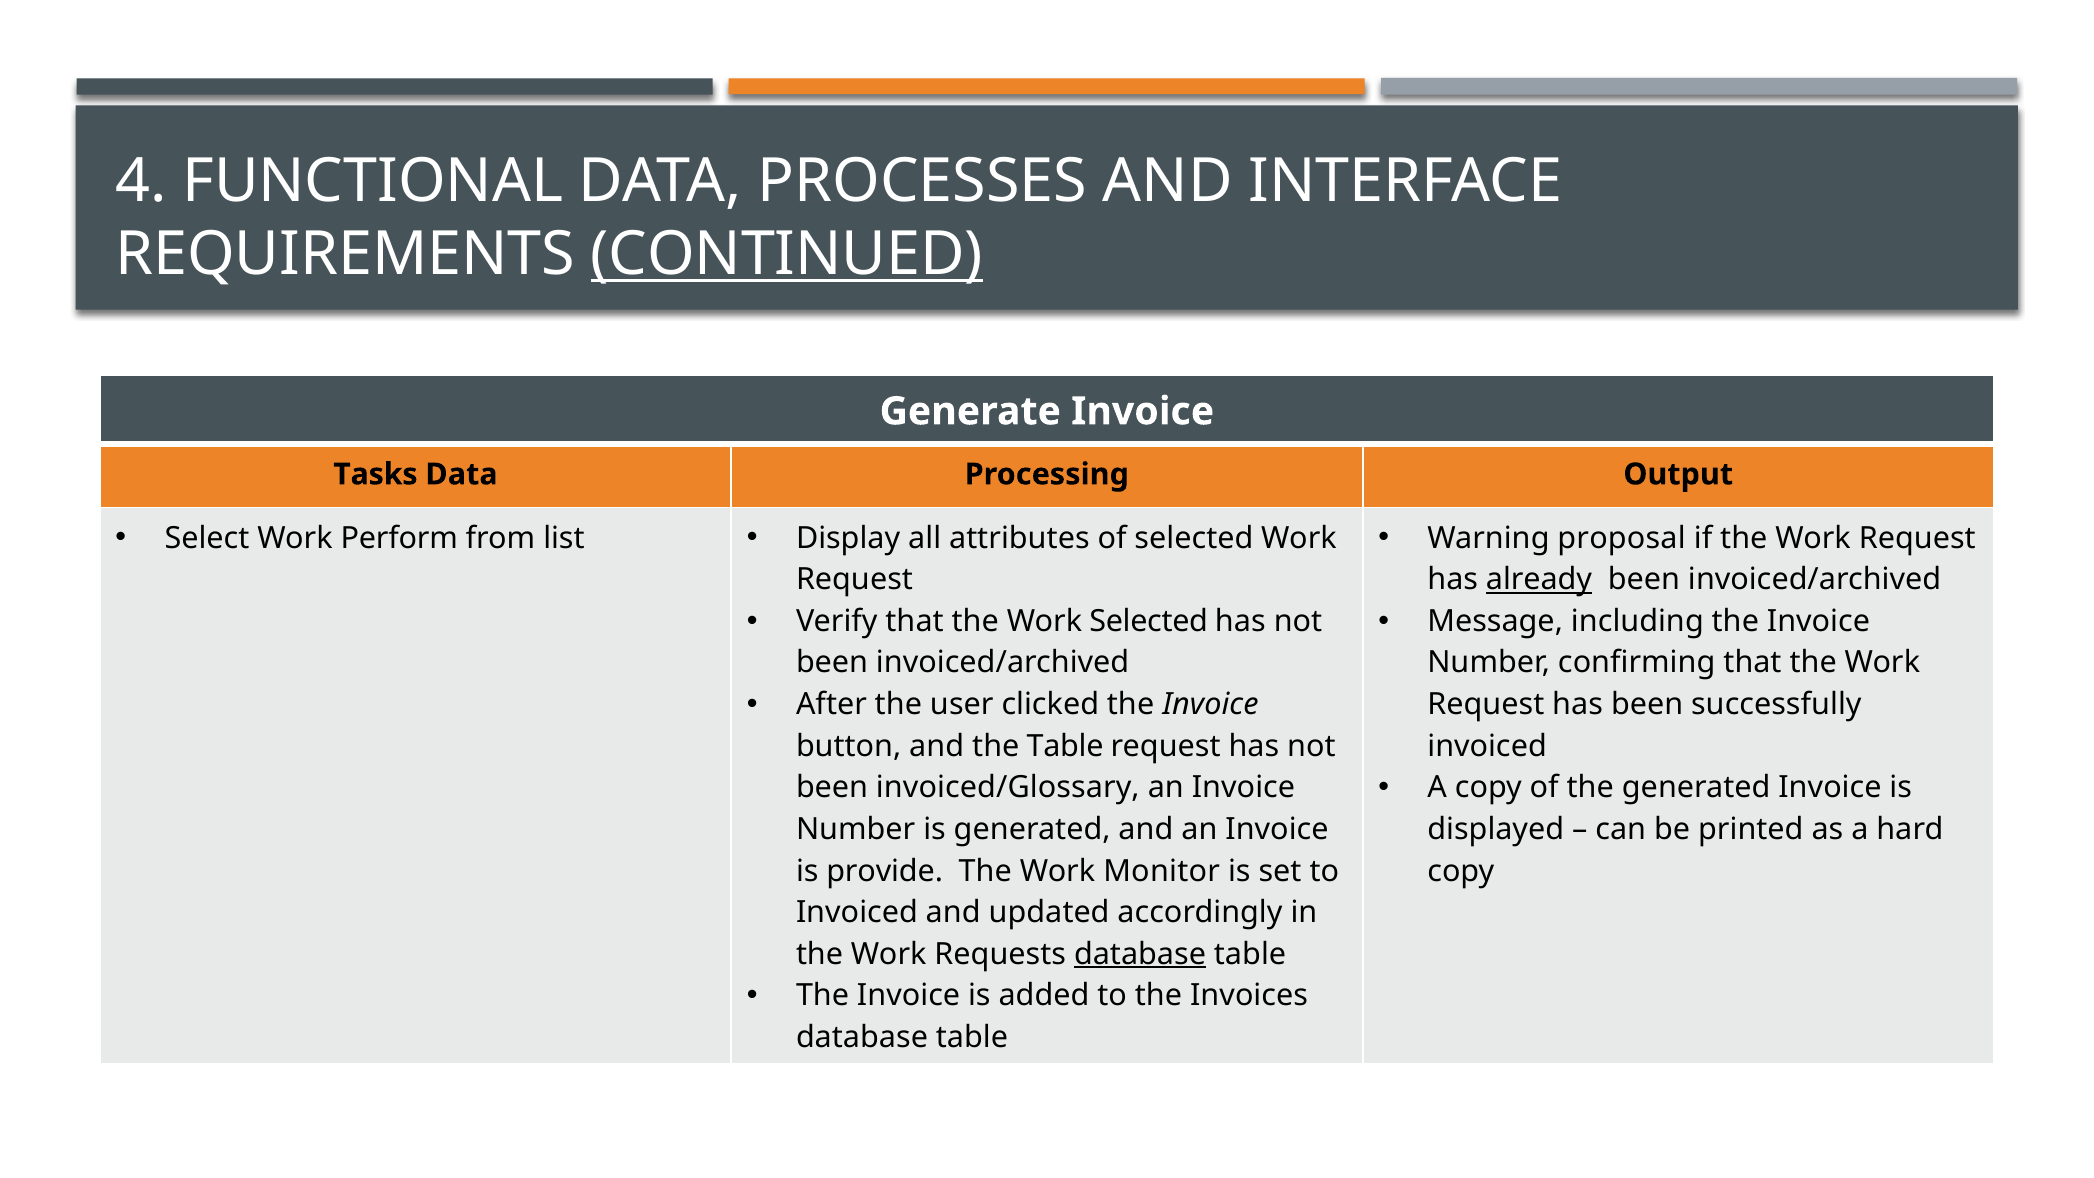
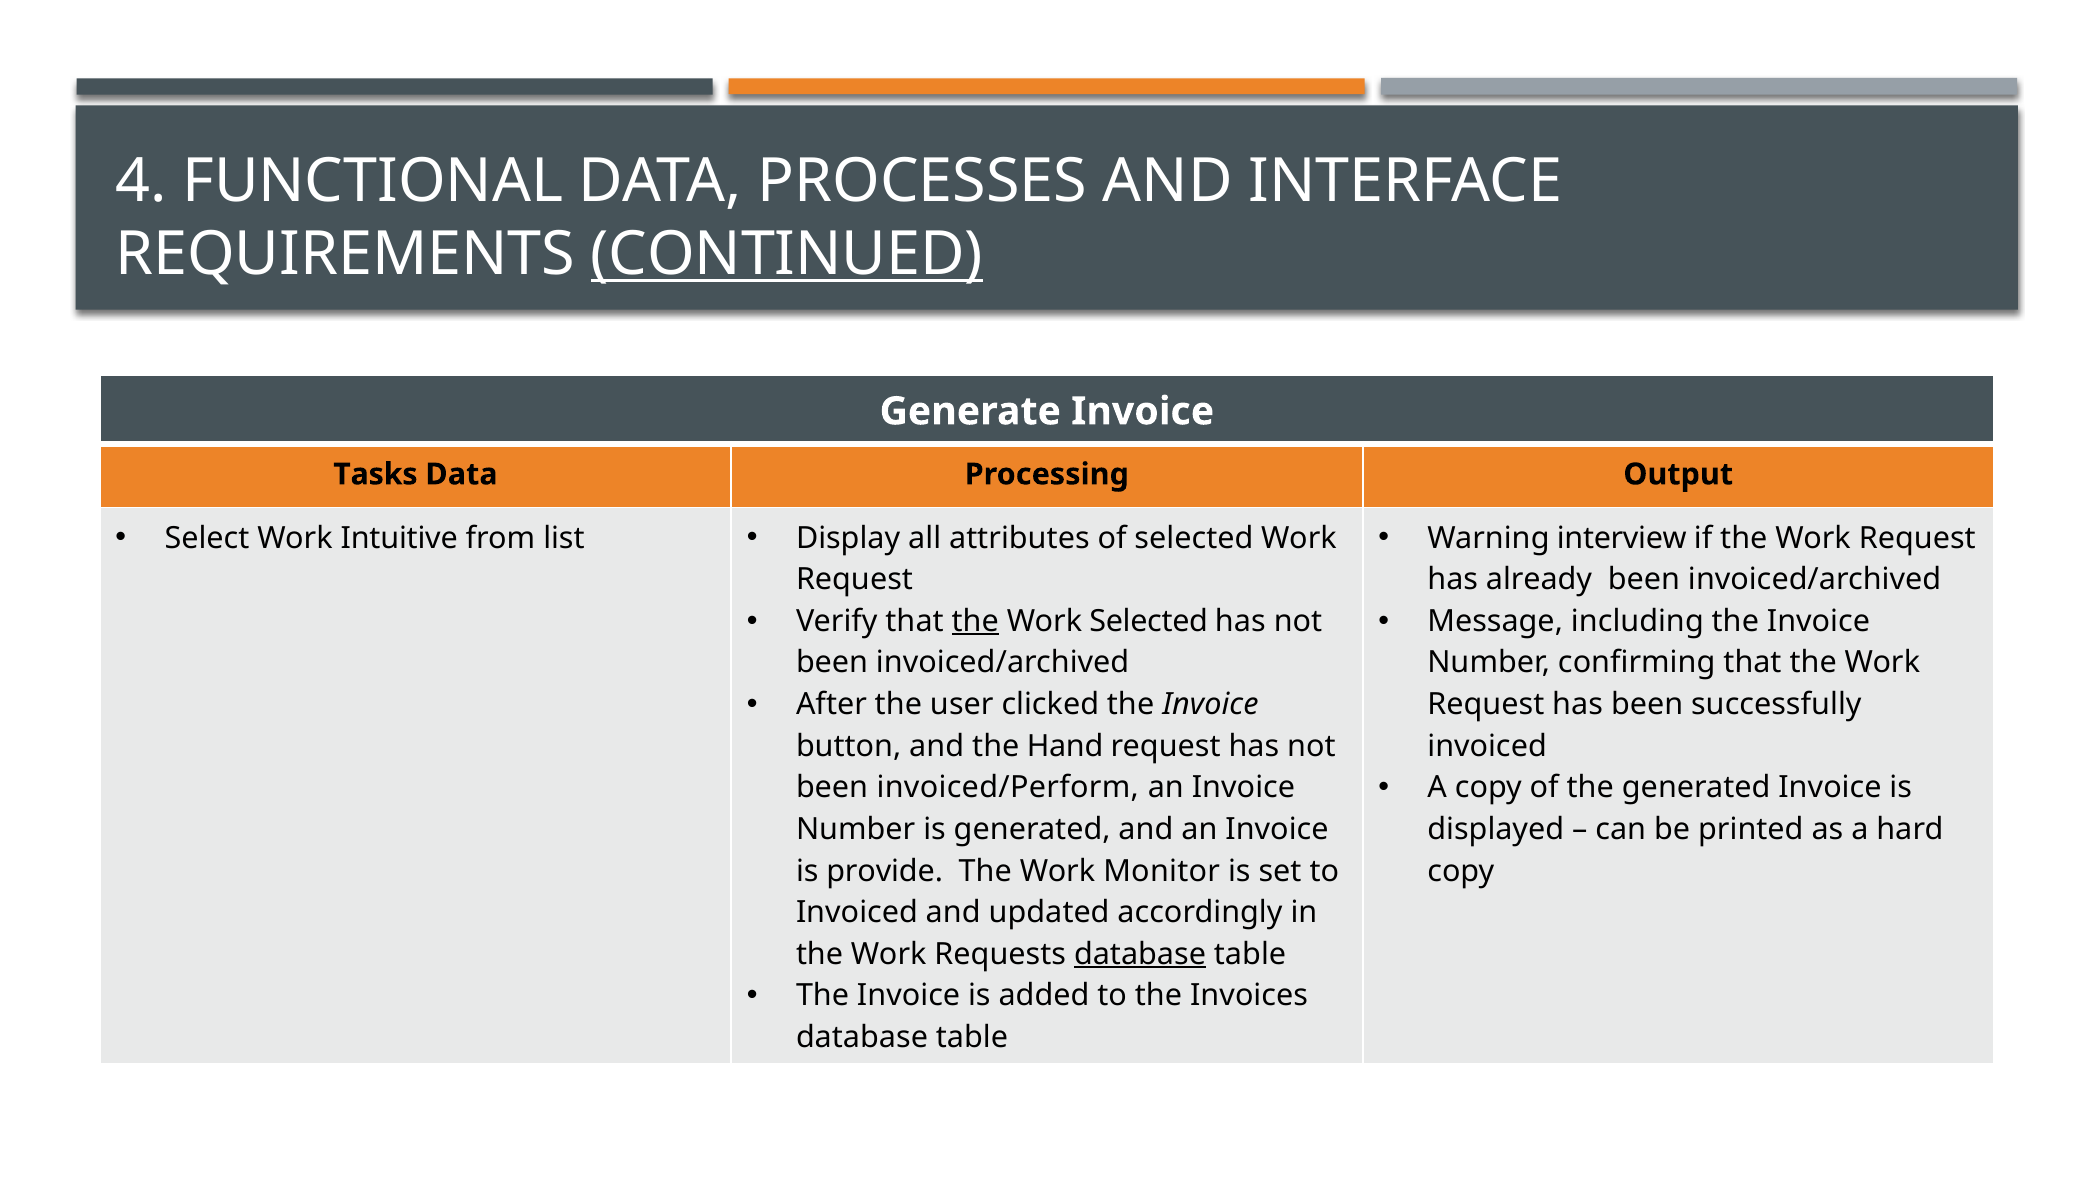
Perform: Perform -> Intuitive (399, 538)
proposal: proposal -> interview (1622, 538)
already underline: present -> none (1539, 580)
the underline: none -> present (975, 621)
the Table: Table -> Hand (1065, 746)
invoiced/Glossary: invoiced/Glossary -> invoiced/Perform (1008, 788)
